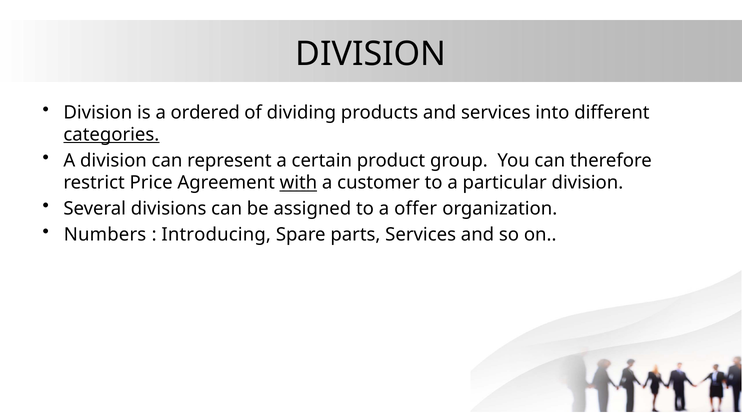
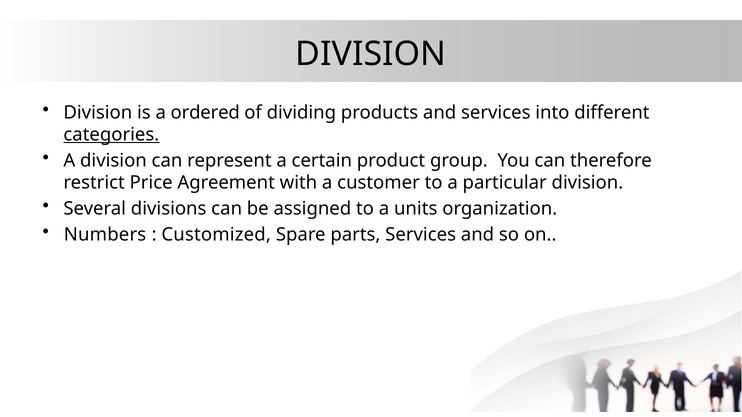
with underline: present -> none (298, 183)
offer: offer -> units (416, 209)
Introducing: Introducing -> Customized (216, 235)
